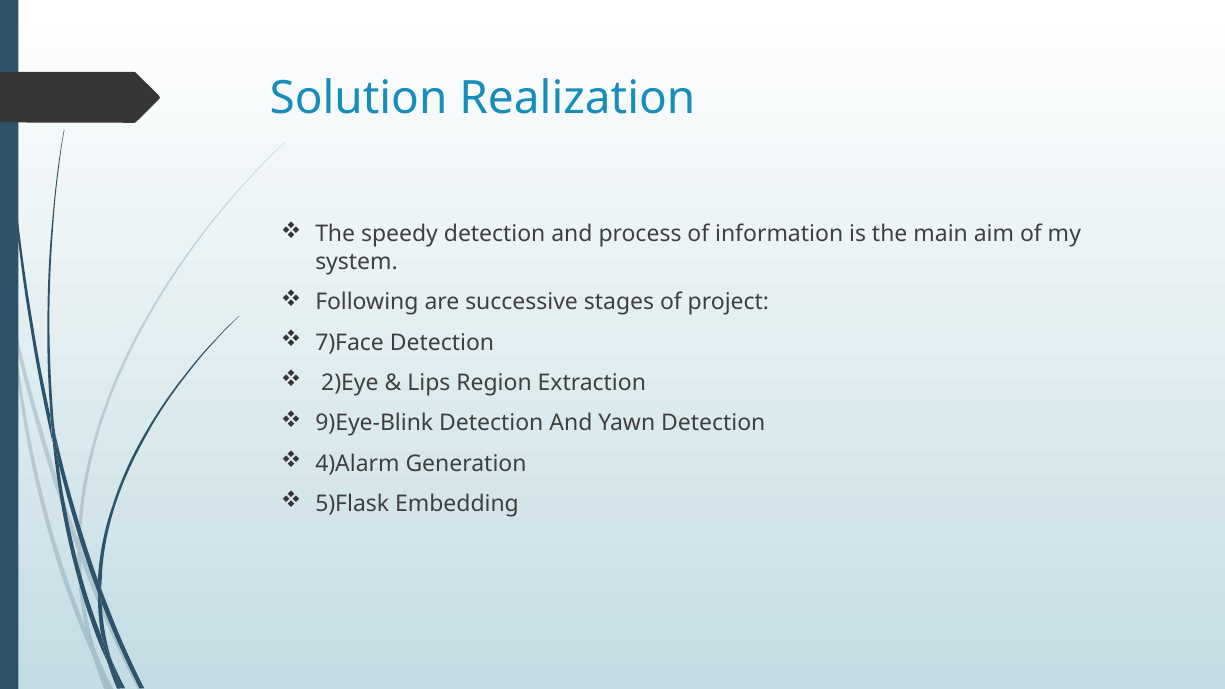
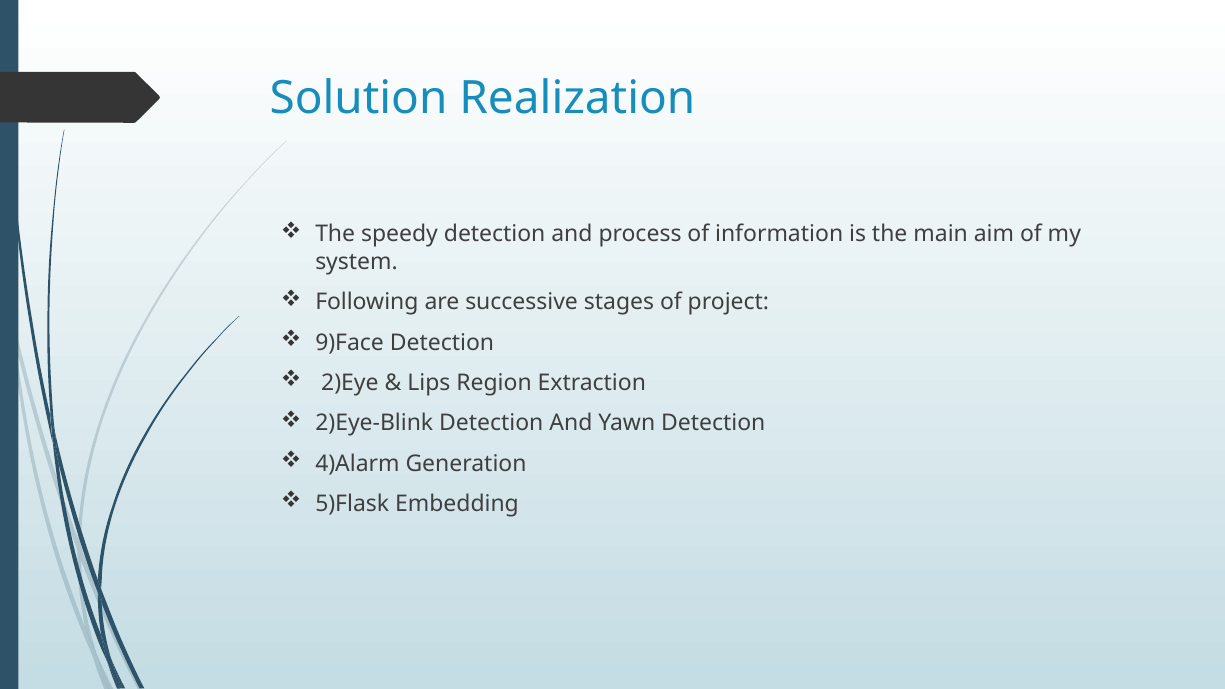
7)Face: 7)Face -> 9)Face (350, 343)
9)Eye-Blink: 9)Eye-Blink -> 2)Eye-Blink (374, 423)
